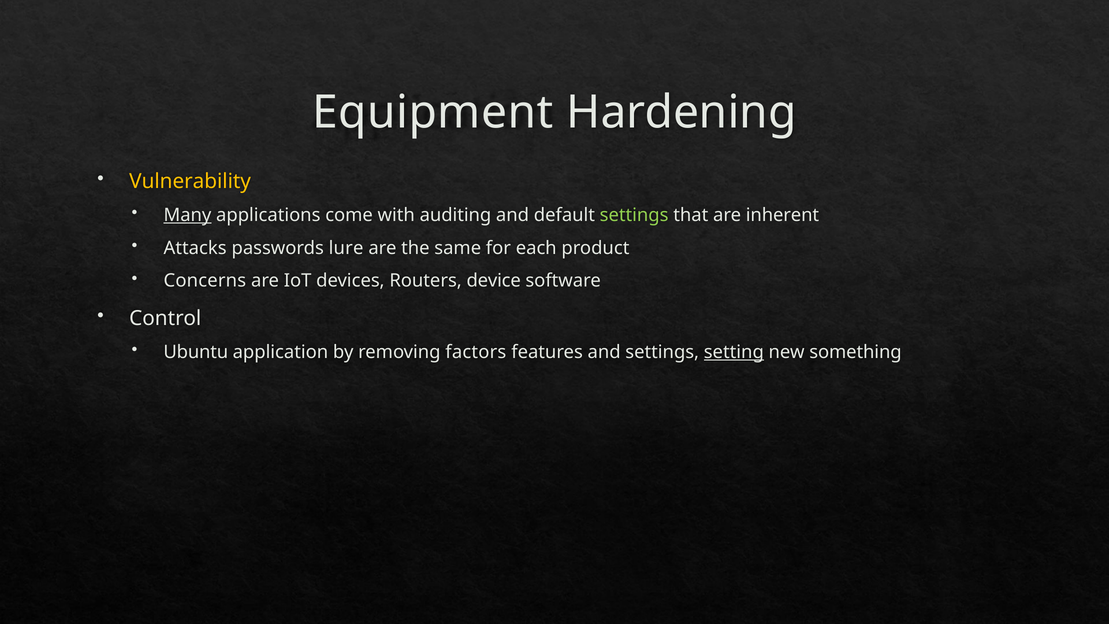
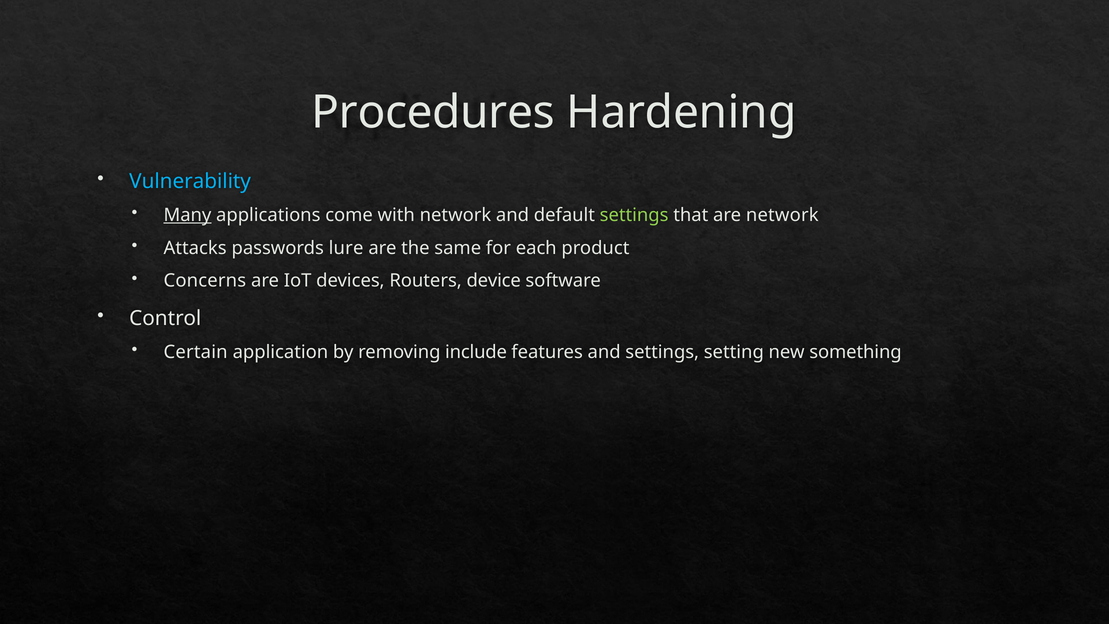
Equipment: Equipment -> Procedures (433, 112)
Vulnerability colour: yellow -> light blue (190, 181)
with auditing: auditing -> network (455, 215)
are inherent: inherent -> network (782, 215)
Ubuntu: Ubuntu -> Certain (196, 352)
factors: factors -> include (476, 352)
setting underline: present -> none (734, 352)
